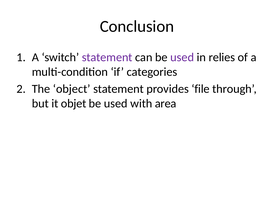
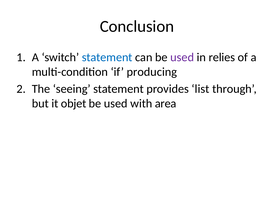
statement colour: purple -> blue (107, 57)
categories: categories -> producing (152, 72)
object: object -> seeing (72, 89)
file: file -> list (201, 89)
